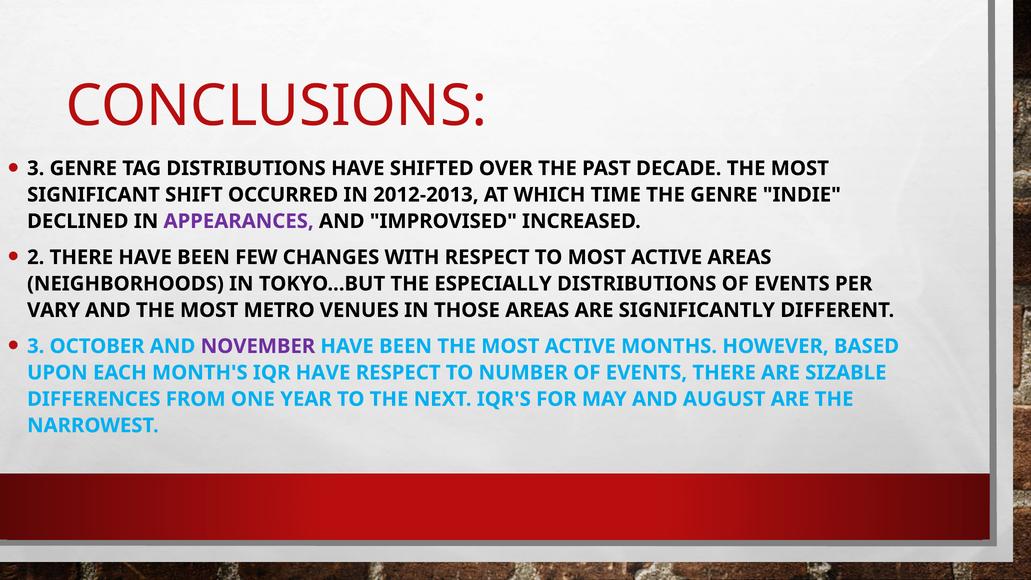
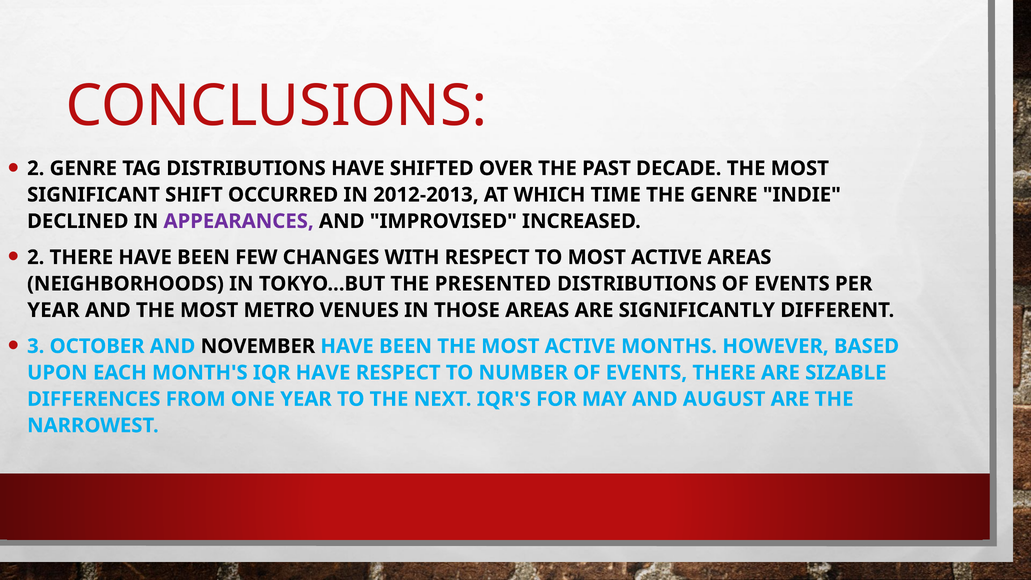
3: 3 -> 2 (36, 168)
ESPECIALLY: ESPECIALLY -> PRESENTED (493, 284)
VARY: VARY -> YEAR (53, 310)
NOVEMBER colour: purple -> black (258, 346)
